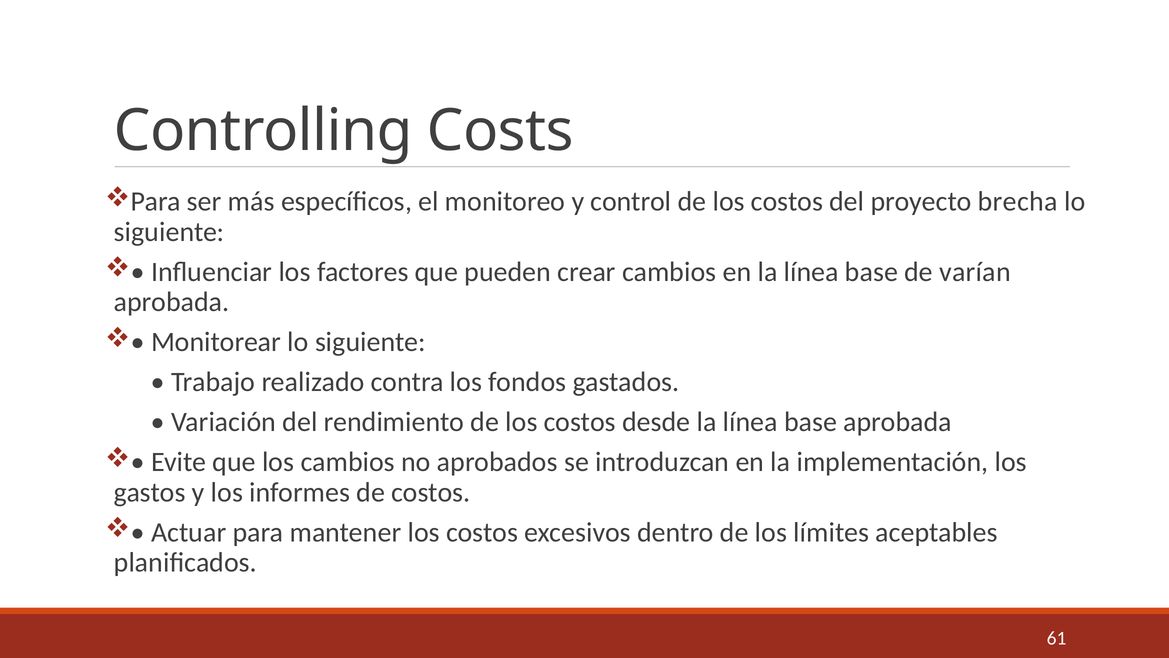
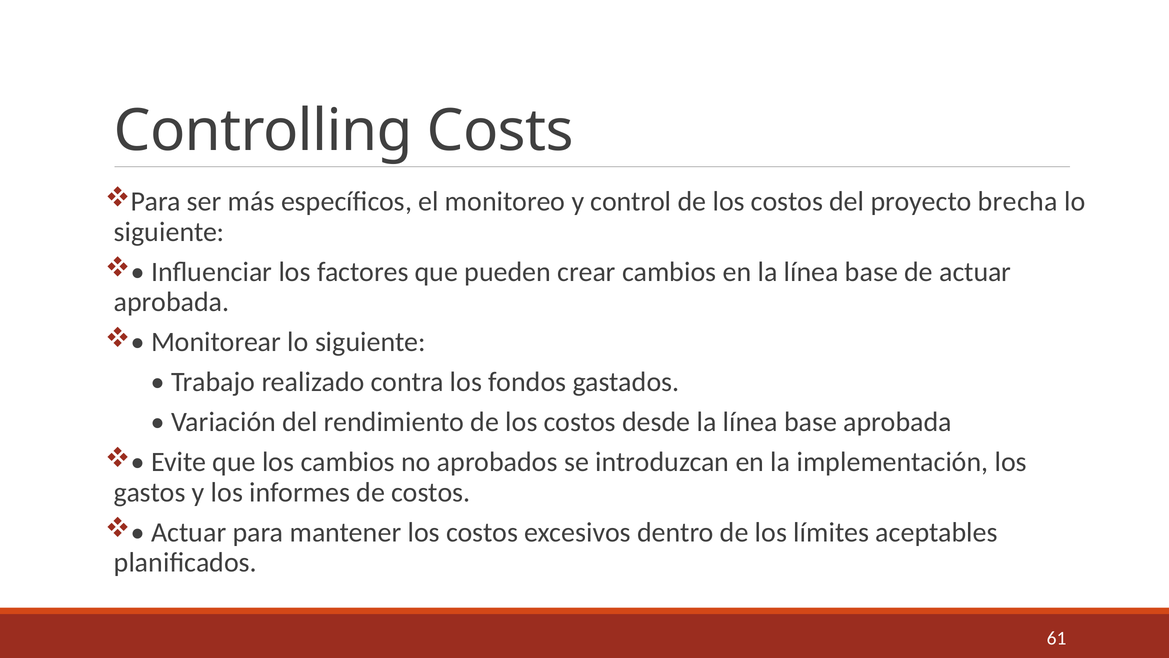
de varían: varían -> actuar (975, 272)
